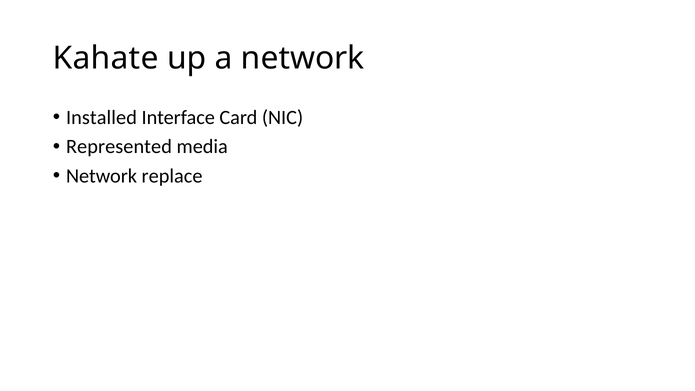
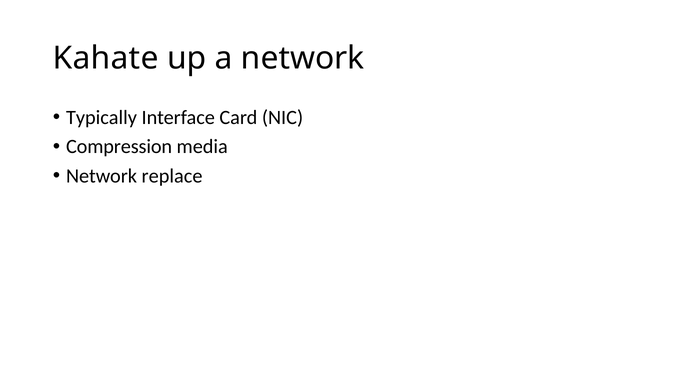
Installed: Installed -> Typically (102, 118)
Represented: Represented -> Compression (119, 147)
